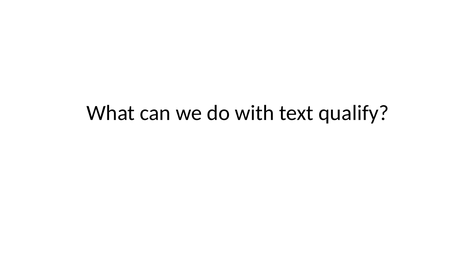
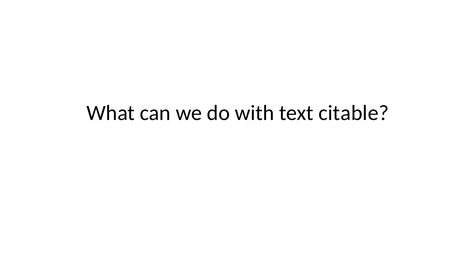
qualify: qualify -> citable (354, 113)
